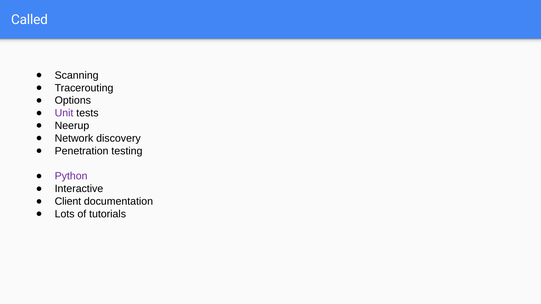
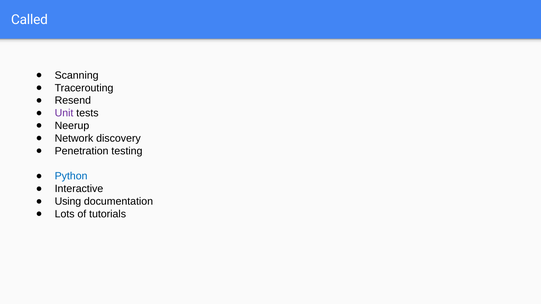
Options: Options -> Resend (73, 101)
Python colour: purple -> blue (71, 176)
Client: Client -> Using (68, 202)
